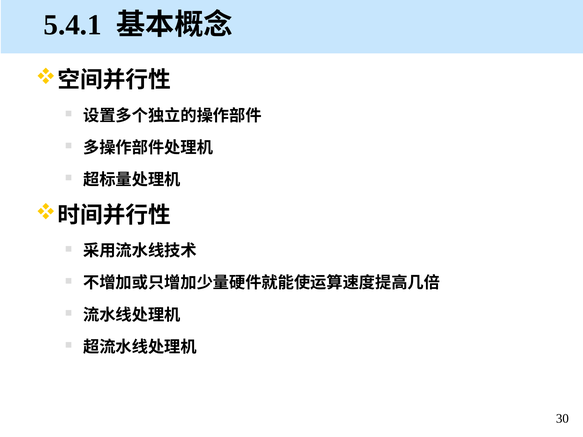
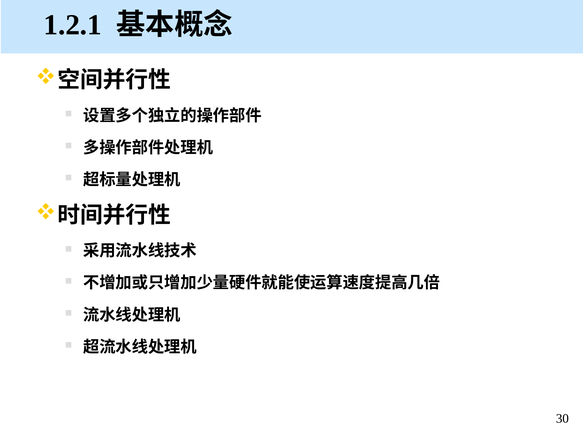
5.4.1: 5.4.1 -> 1.2.1 (73, 25)
